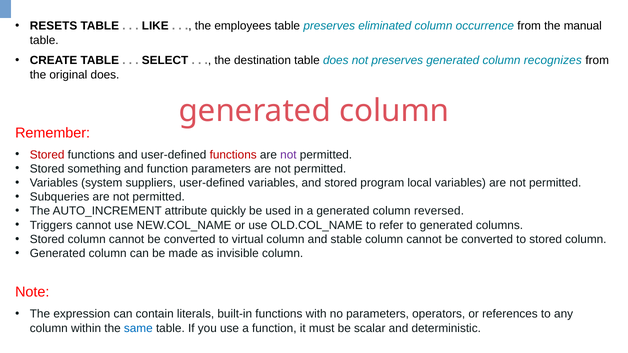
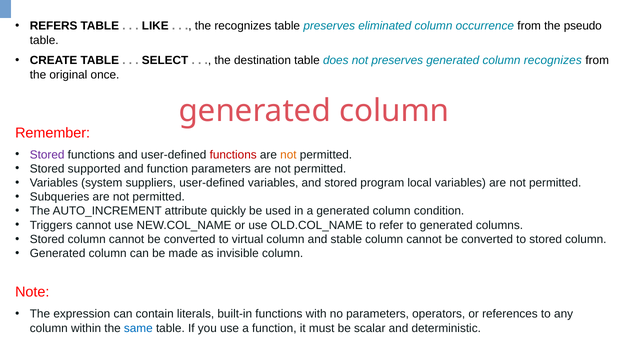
RESETS: RESETS -> REFERS (54, 26)
the employees: employees -> recognizes (243, 26)
manual: manual -> pseudo (583, 26)
original does: does -> once (105, 75)
Stored colour: red -> purple (47, 155)
not colour: purple -> orange (288, 155)
something: something -> supported (94, 169)
reversed: reversed -> condition (439, 211)
